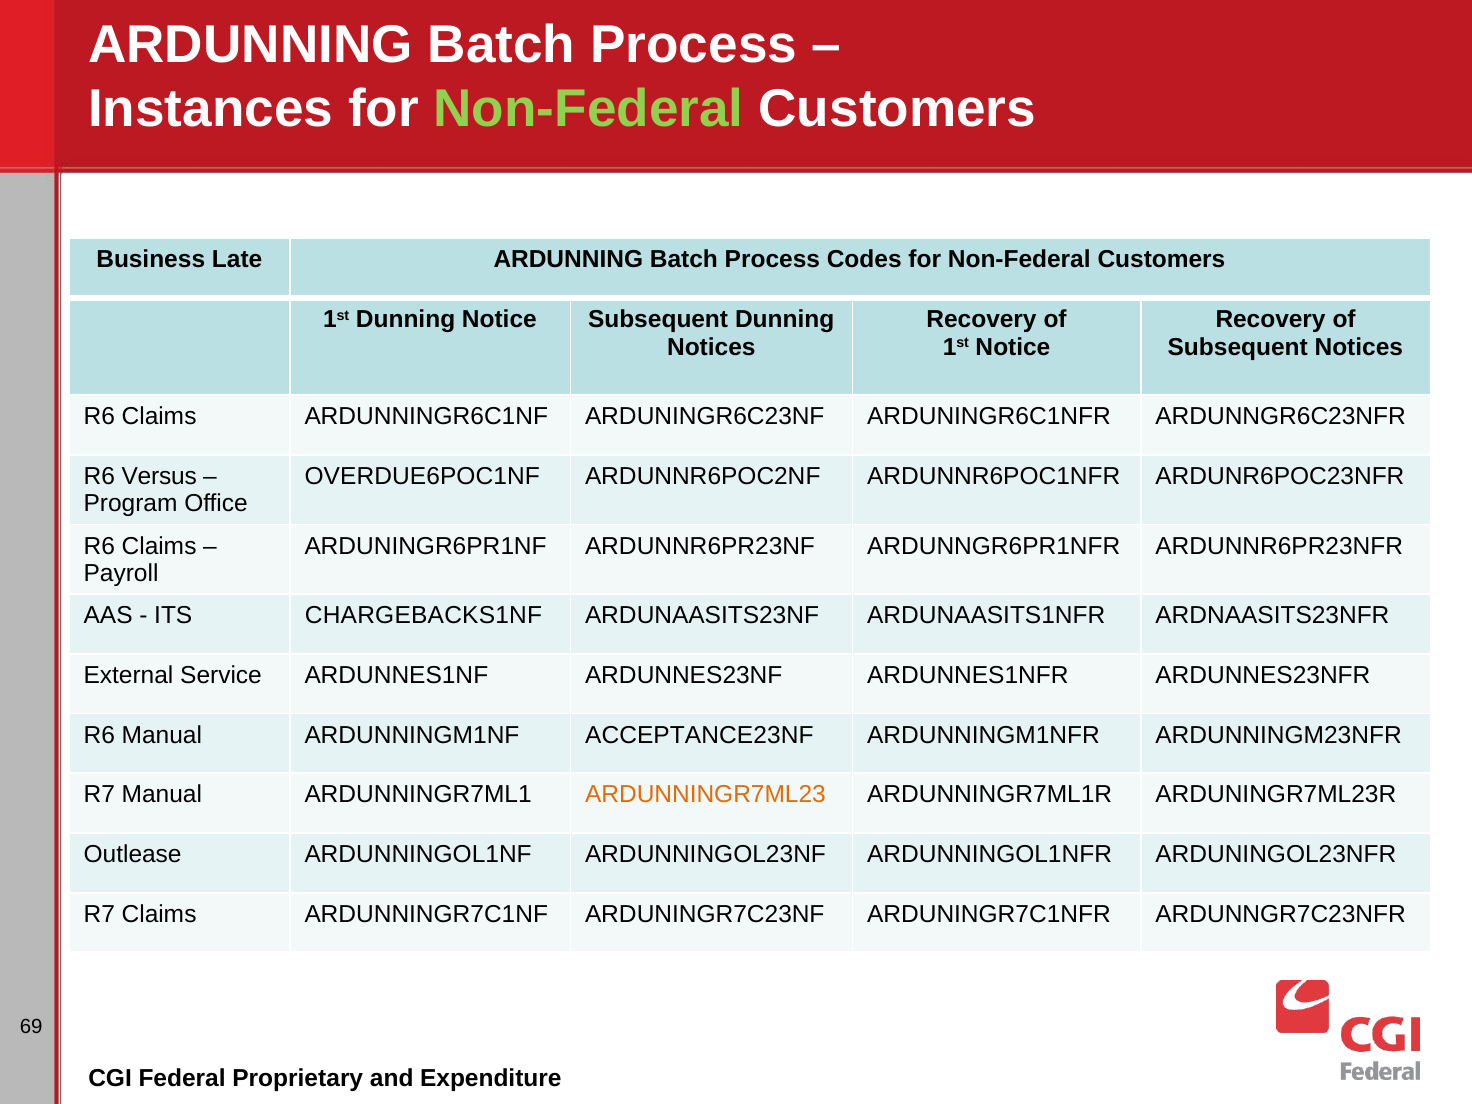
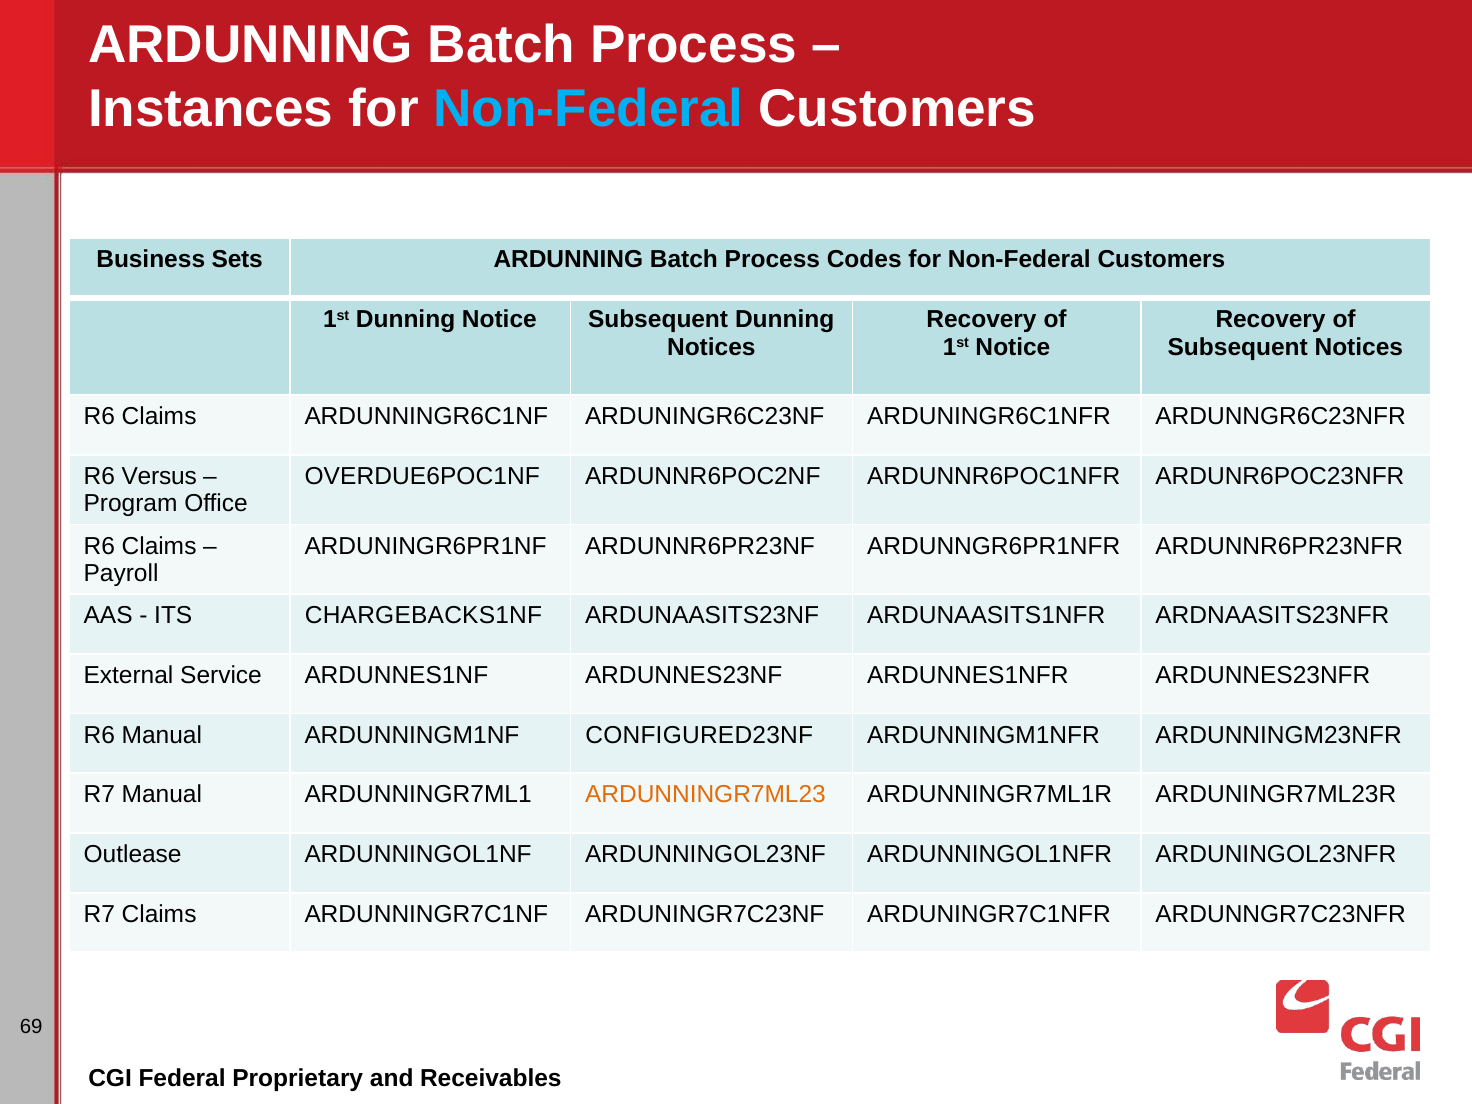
Non-Federal colour: light green -> light blue (589, 109)
Late: Late -> Sets (237, 260)
ACCEPTANCE23NF: ACCEPTANCE23NF -> CONFIGURED23NF (699, 735)
Expenditure: Expenditure -> Receivables (491, 1079)
